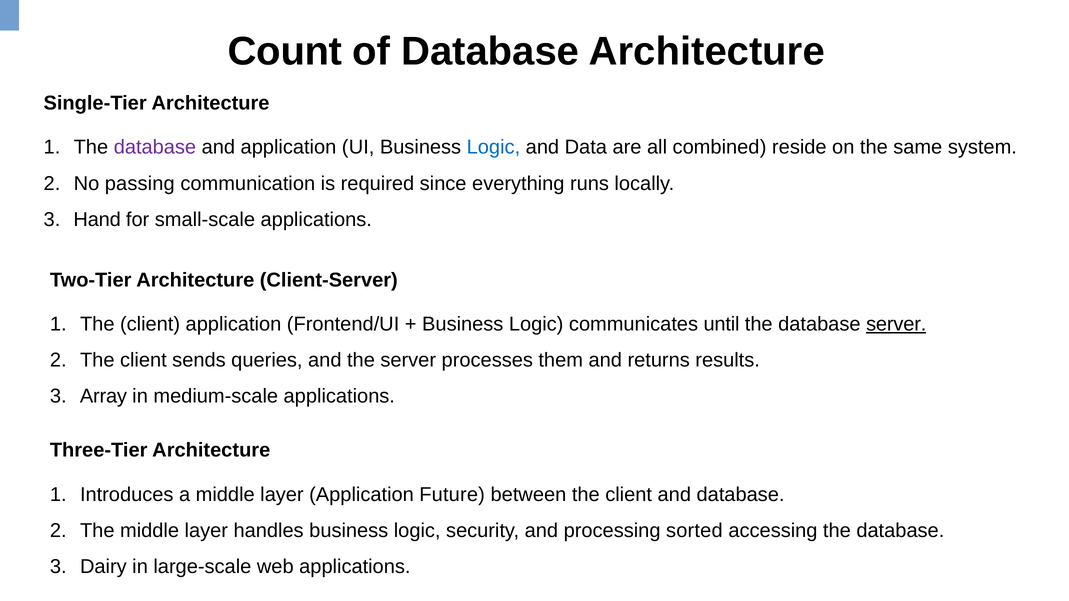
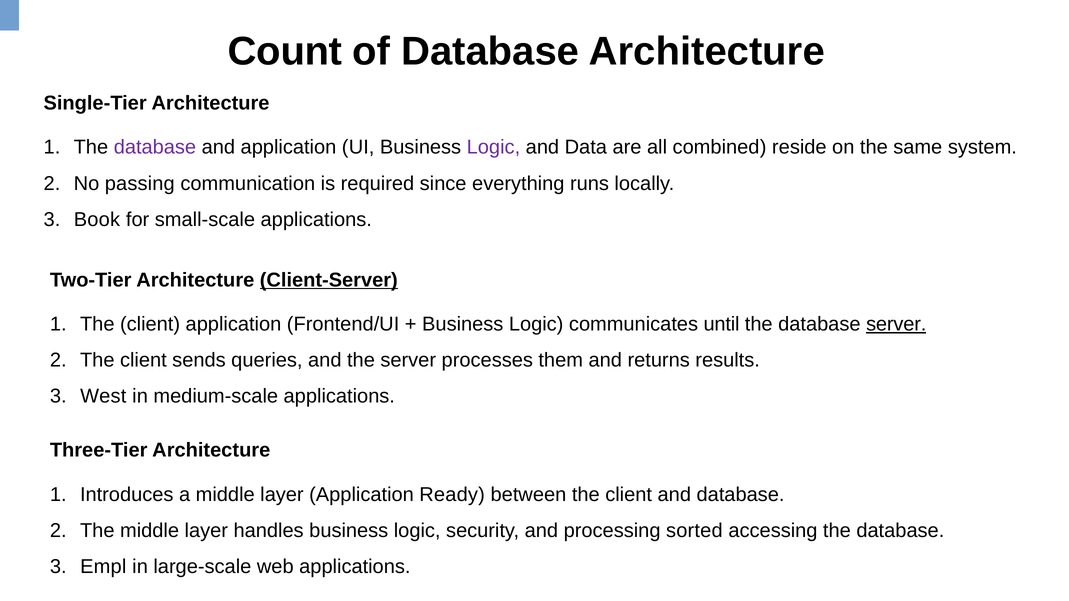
Logic colour: blue -> purple (493, 147)
Hand: Hand -> Book (97, 220)
Client-Server underline: none -> present (329, 280)
Array: Array -> West (103, 396)
Future: Future -> Ready (452, 495)
Dairy: Dairy -> Empl (103, 567)
